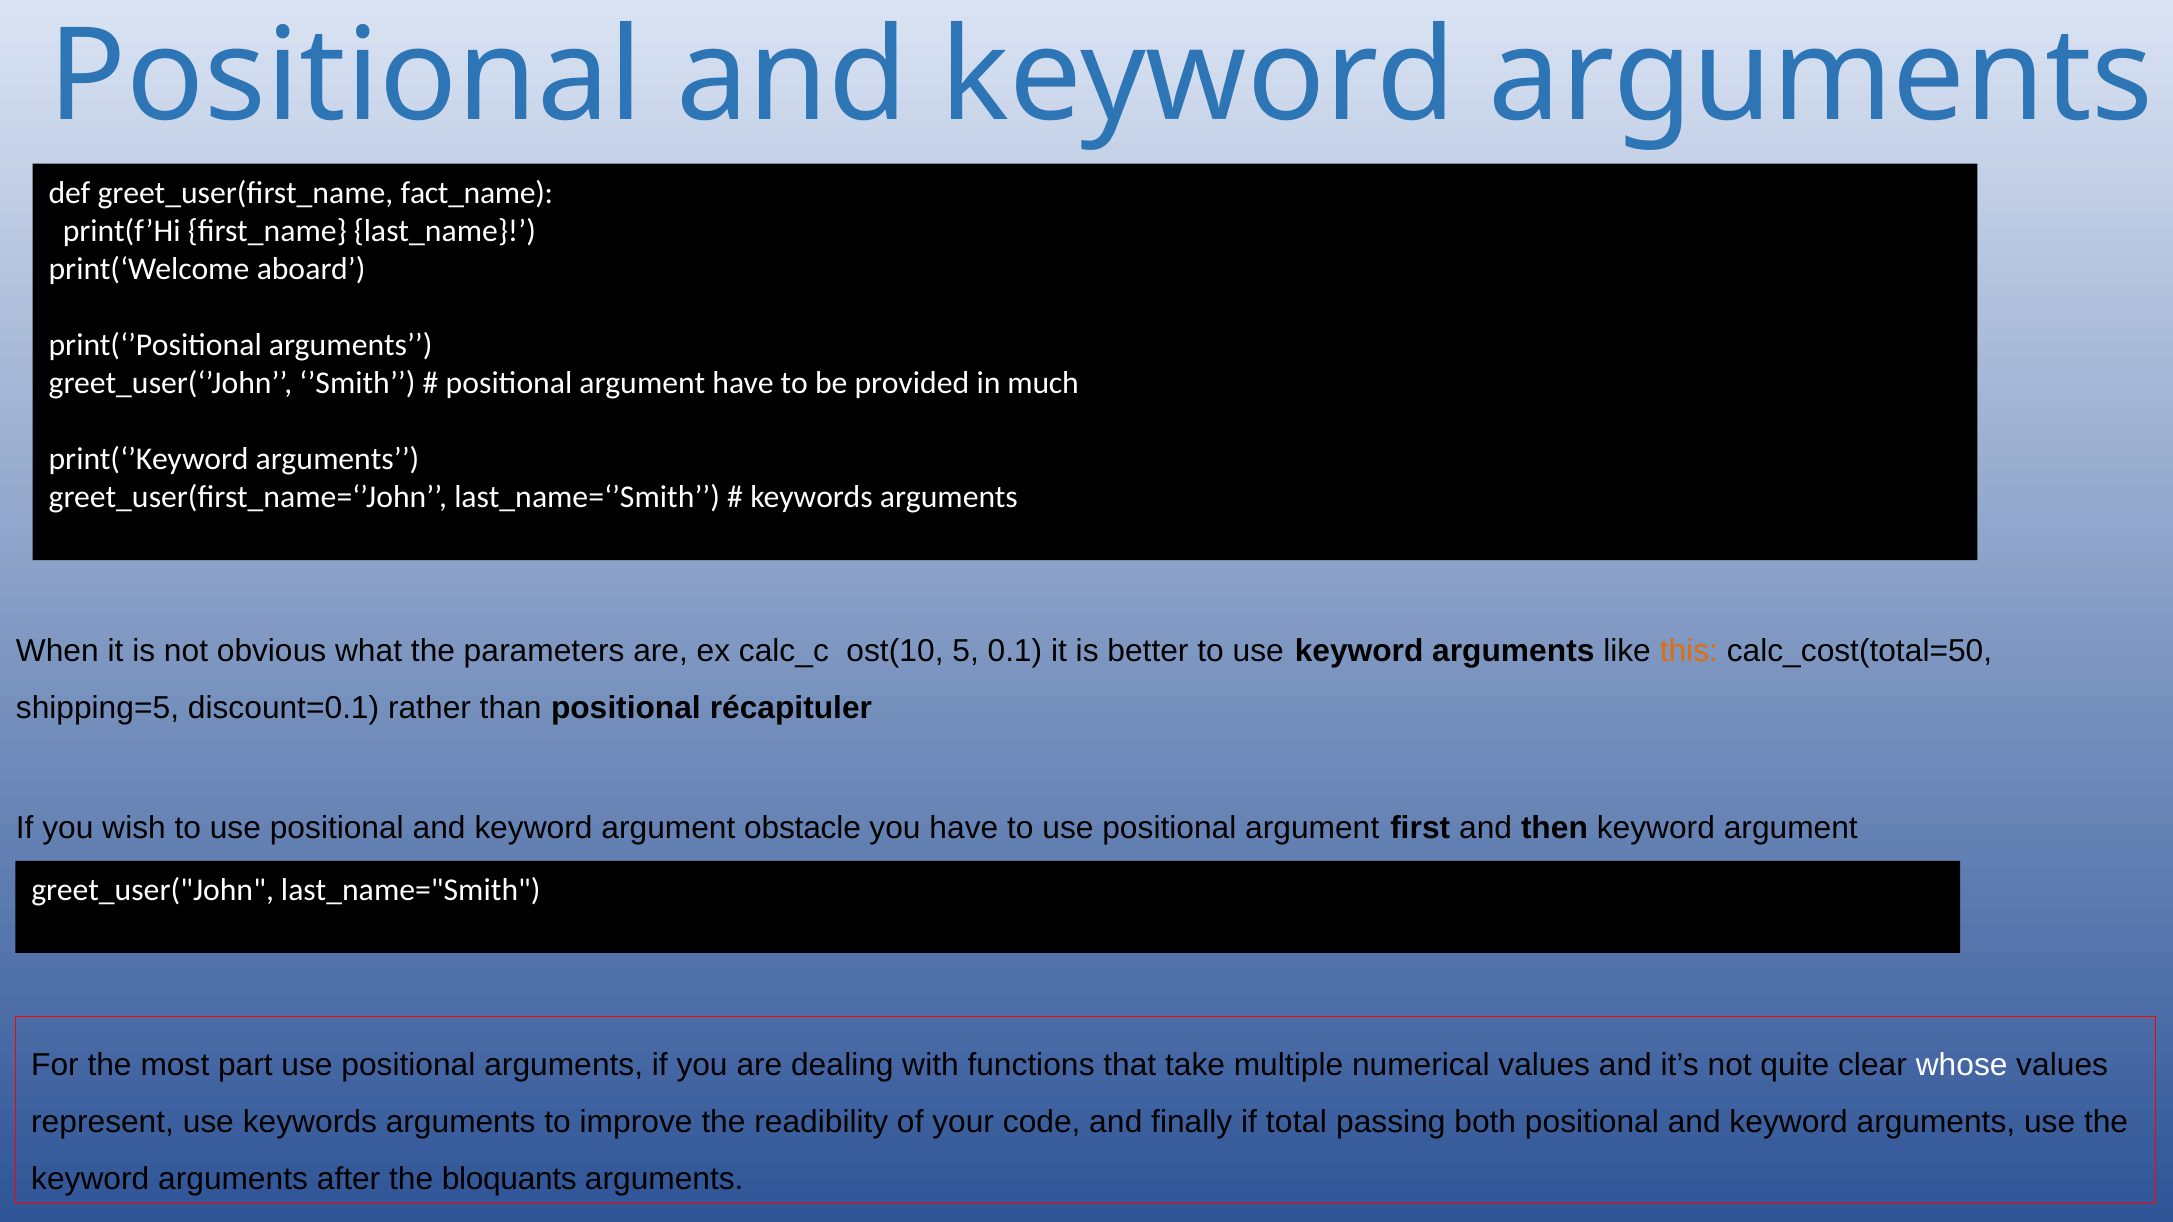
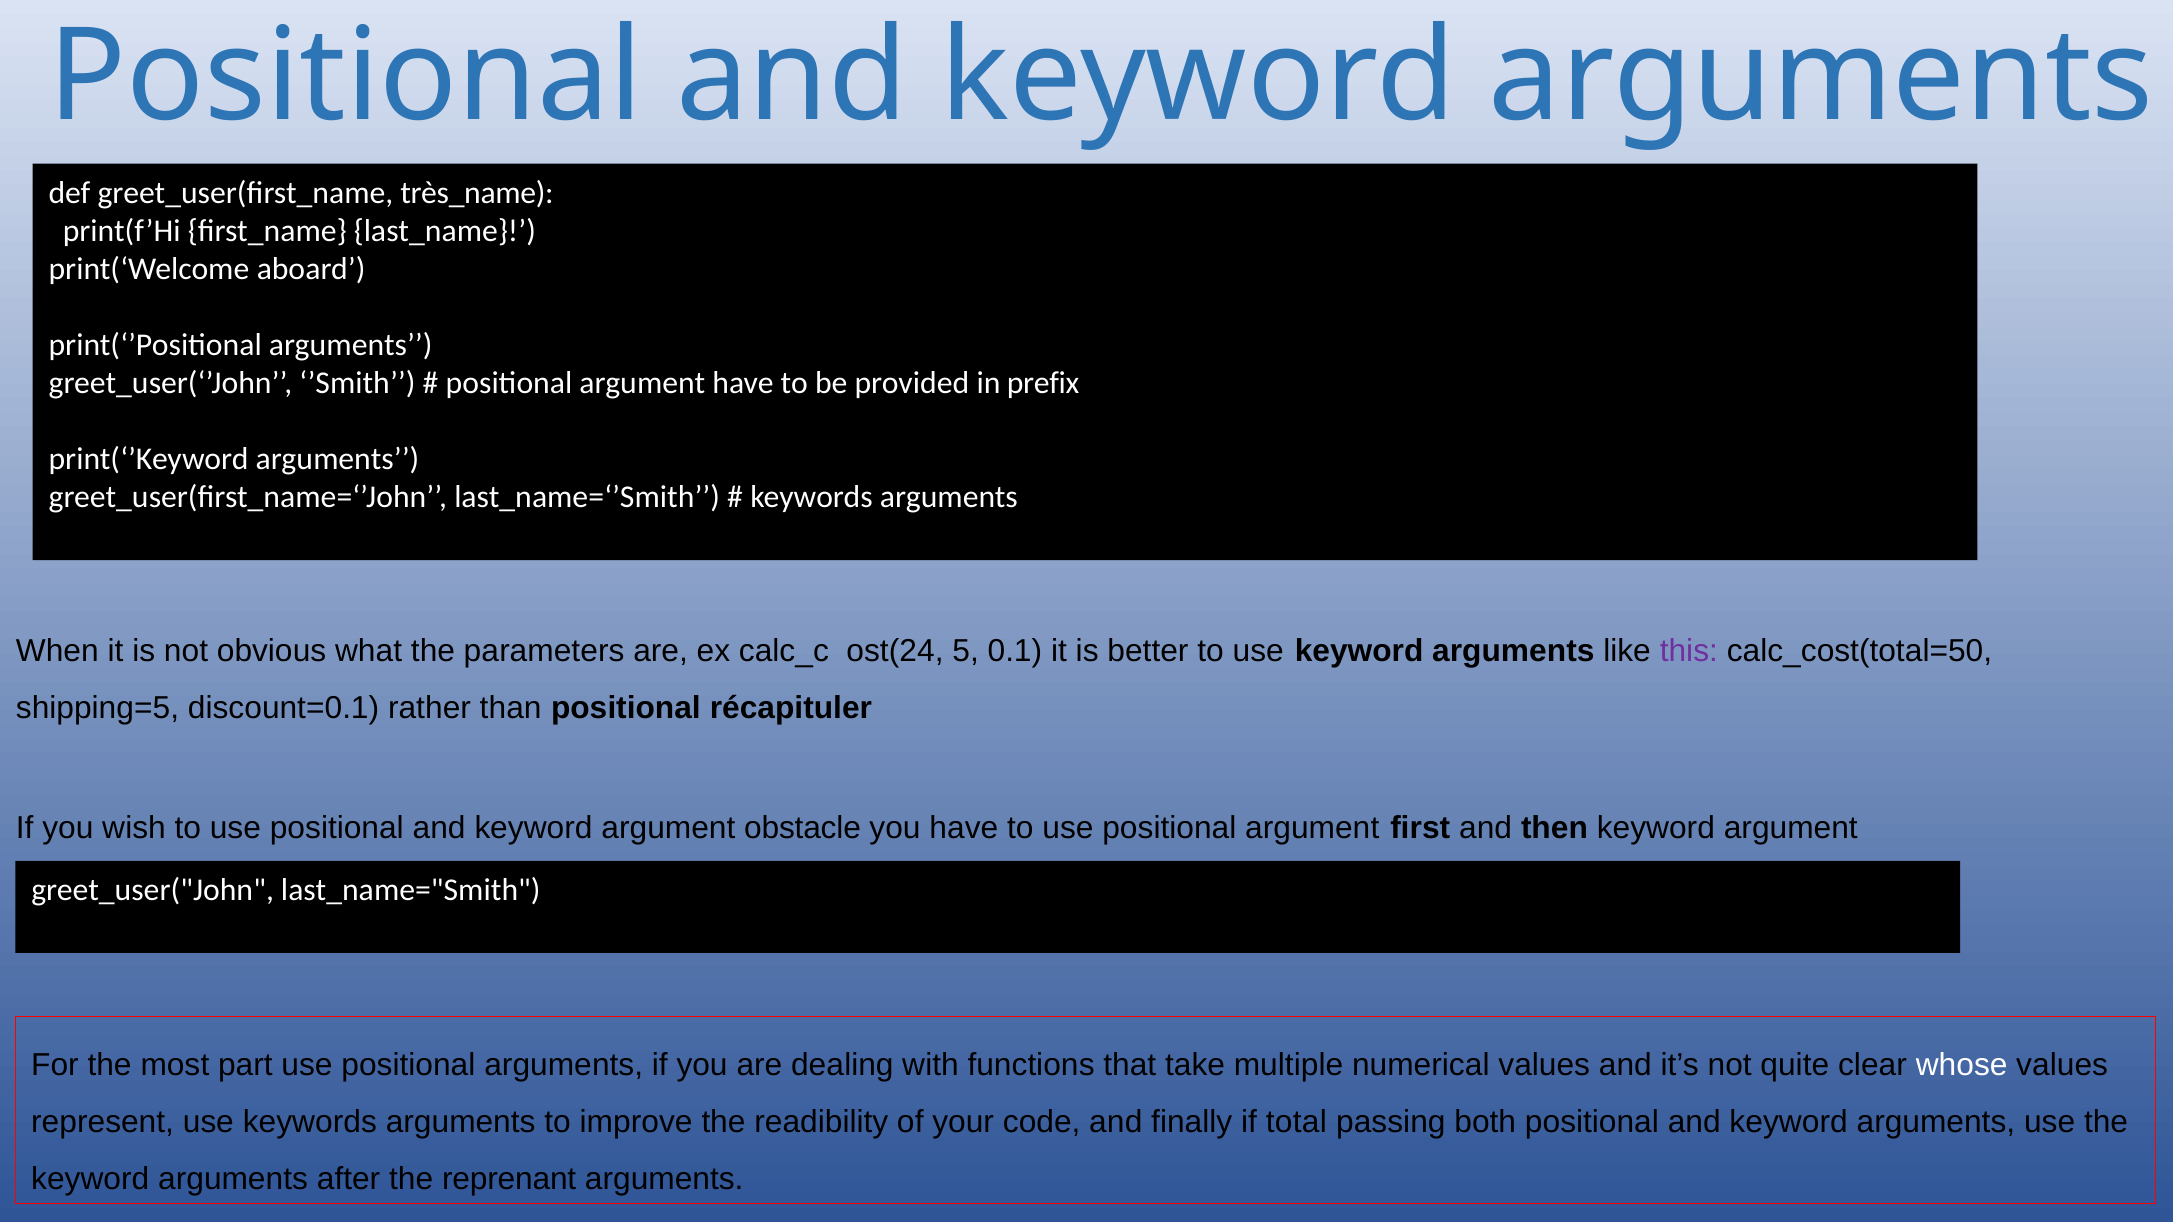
fact_name: fact_name -> très_name (477, 193)
much: much -> prefix (1043, 383)
ost(10: ost(10 -> ost(24 (895, 651)
this colour: orange -> purple (1689, 651)
bloquants: bloquants -> reprenant (509, 1179)
